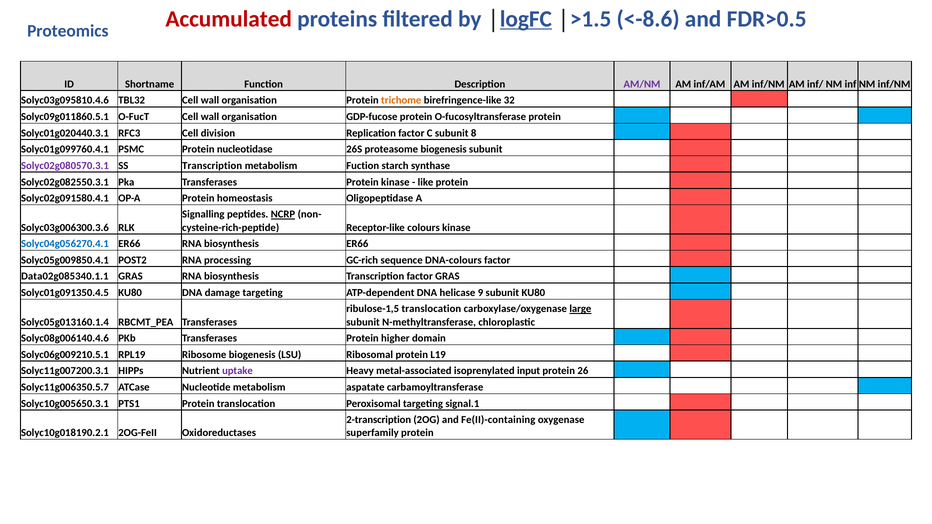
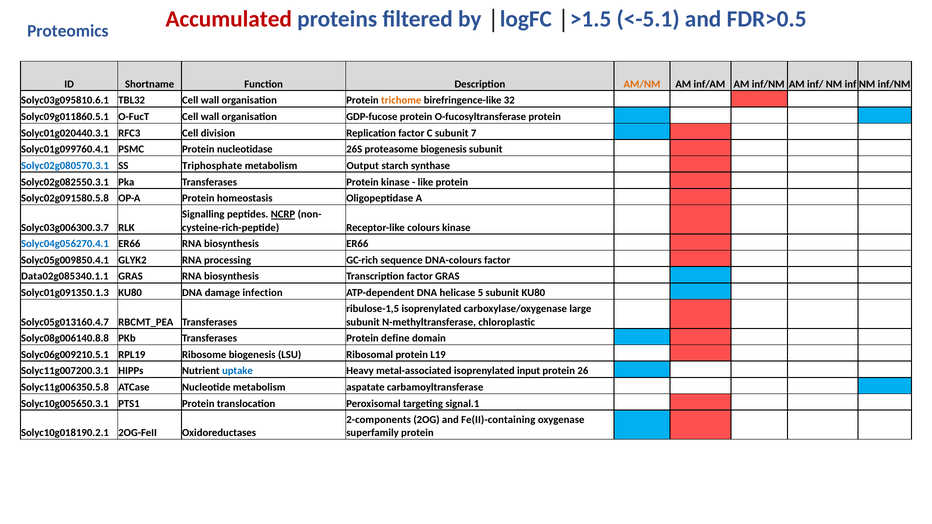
logFC underline: present -> none (526, 19)
<-8.6: <-8.6 -> <-5.1 (648, 19)
AM/NM colour: purple -> orange (642, 84)
Solyc03g095810.4.6: Solyc03g095810.4.6 -> Solyc03g095810.6.1 (65, 100)
8: 8 -> 7 (474, 133)
Solyc02g080570.3.1 colour: purple -> blue (65, 166)
SS Transcription: Transcription -> Triphosphate (212, 166)
Fuction: Fuction -> Output (363, 166)
Solyc02g091580.4.1: Solyc02g091580.4.1 -> Solyc02g091580.5.8 (65, 198)
Solyc03g006300.3.6: Solyc03g006300.3.6 -> Solyc03g006300.3.7 (65, 228)
POST2: POST2 -> GLYK2 (132, 260)
Solyc01g091350.4.5: Solyc01g091350.4.5 -> Solyc01g091350.1.3 (65, 293)
damage targeting: targeting -> infection (263, 293)
9: 9 -> 5 (481, 293)
ribulose-1,5 translocation: translocation -> isoprenylated (431, 309)
large underline: present -> none (580, 309)
Solyc05g013160.1.4: Solyc05g013160.1.4 -> Solyc05g013160.4.7 (65, 322)
Solyc08g006140.4.6: Solyc08g006140.4.6 -> Solyc08g006140.8.8 (65, 338)
higher: higher -> define (395, 338)
uptake colour: purple -> blue (237, 371)
Solyc11g006350.5.7: Solyc11g006350.5.7 -> Solyc11g006350.5.8 (65, 387)
2-transcription: 2-transcription -> 2-components (379, 420)
